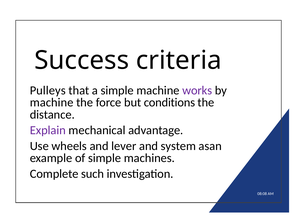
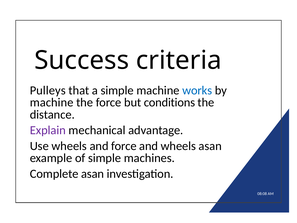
works colour: purple -> blue (197, 90)
and lever: lever -> force (124, 146)
and system: system -> wheels (178, 146)
Complete such: such -> asan (93, 174)
